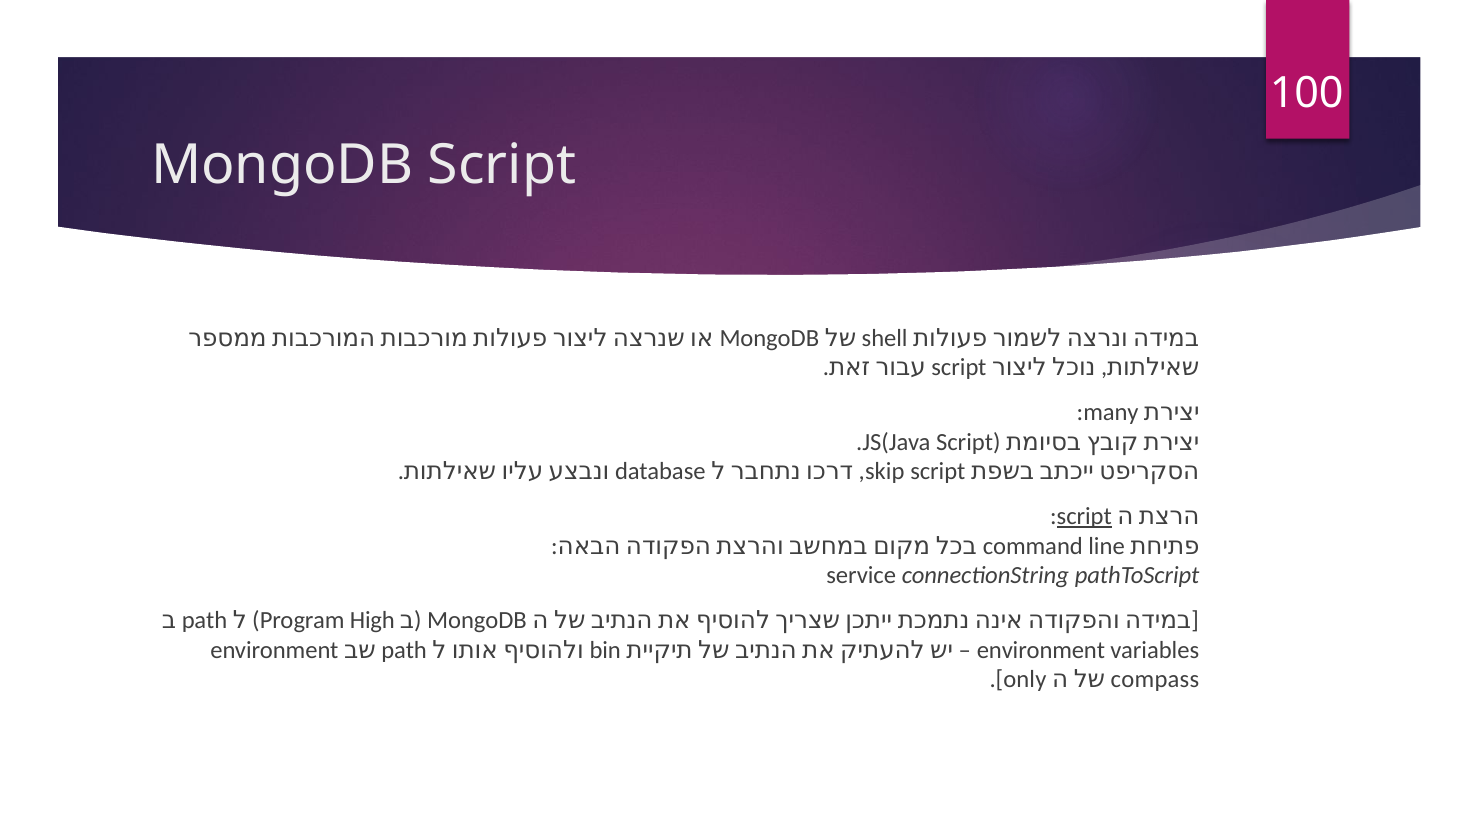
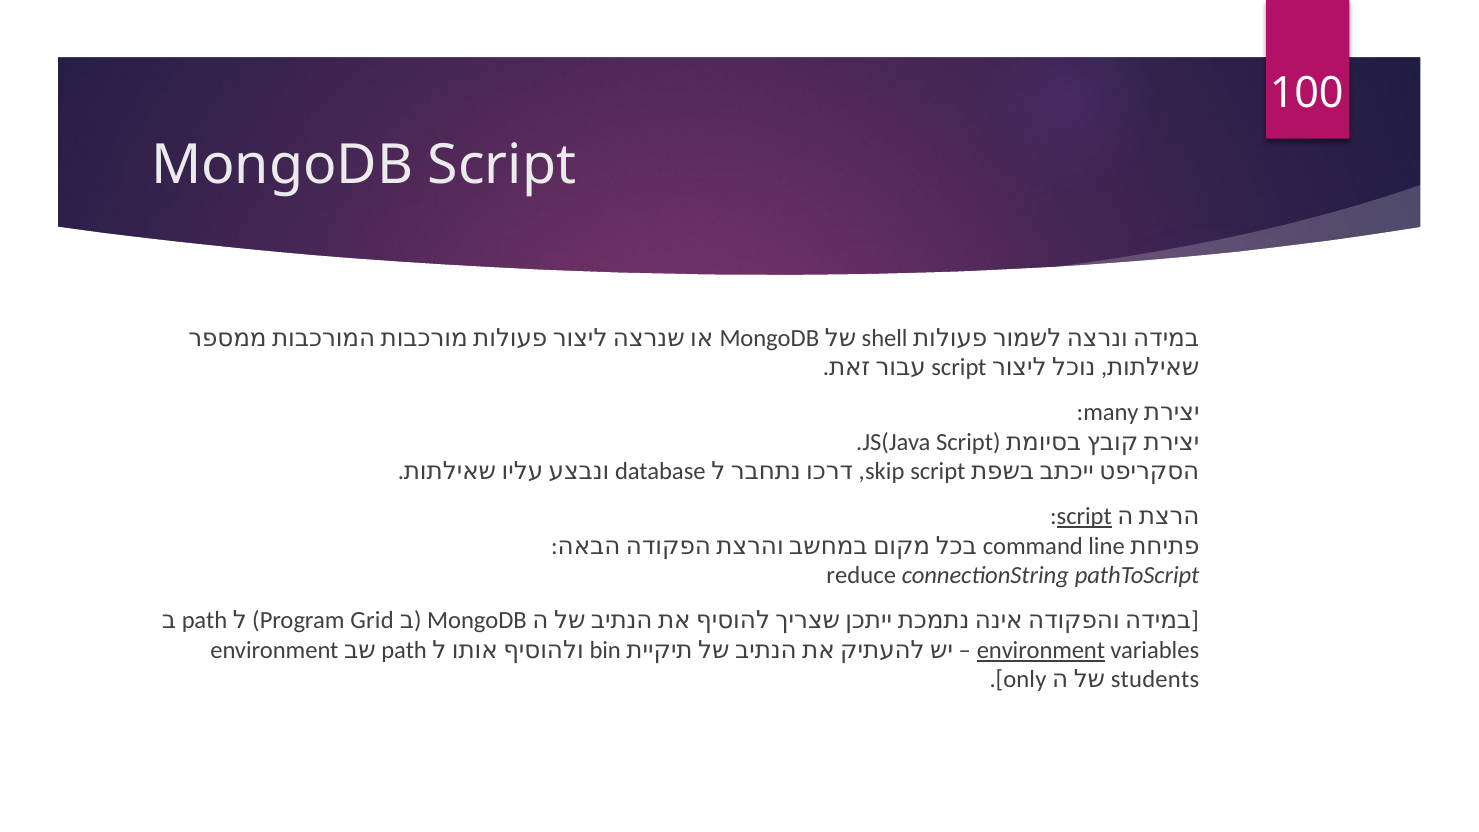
service: service -> reduce (861, 576)
High: High -> Grid (372, 621)
environment underline: none -> present (1041, 650)
compass: compass -> students (1155, 680)
